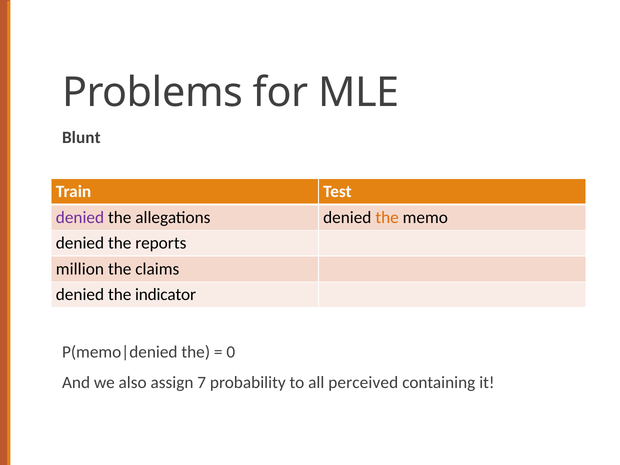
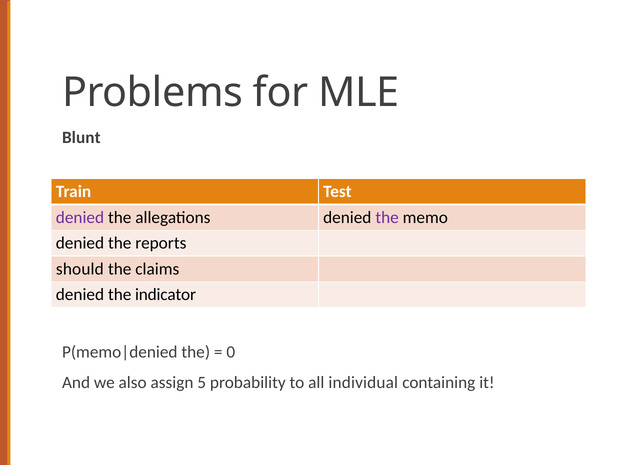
the colour: orange -> purple (387, 217)
million: million -> should (80, 269)
7: 7 -> 5 (202, 383)
perceived: perceived -> individual (363, 383)
